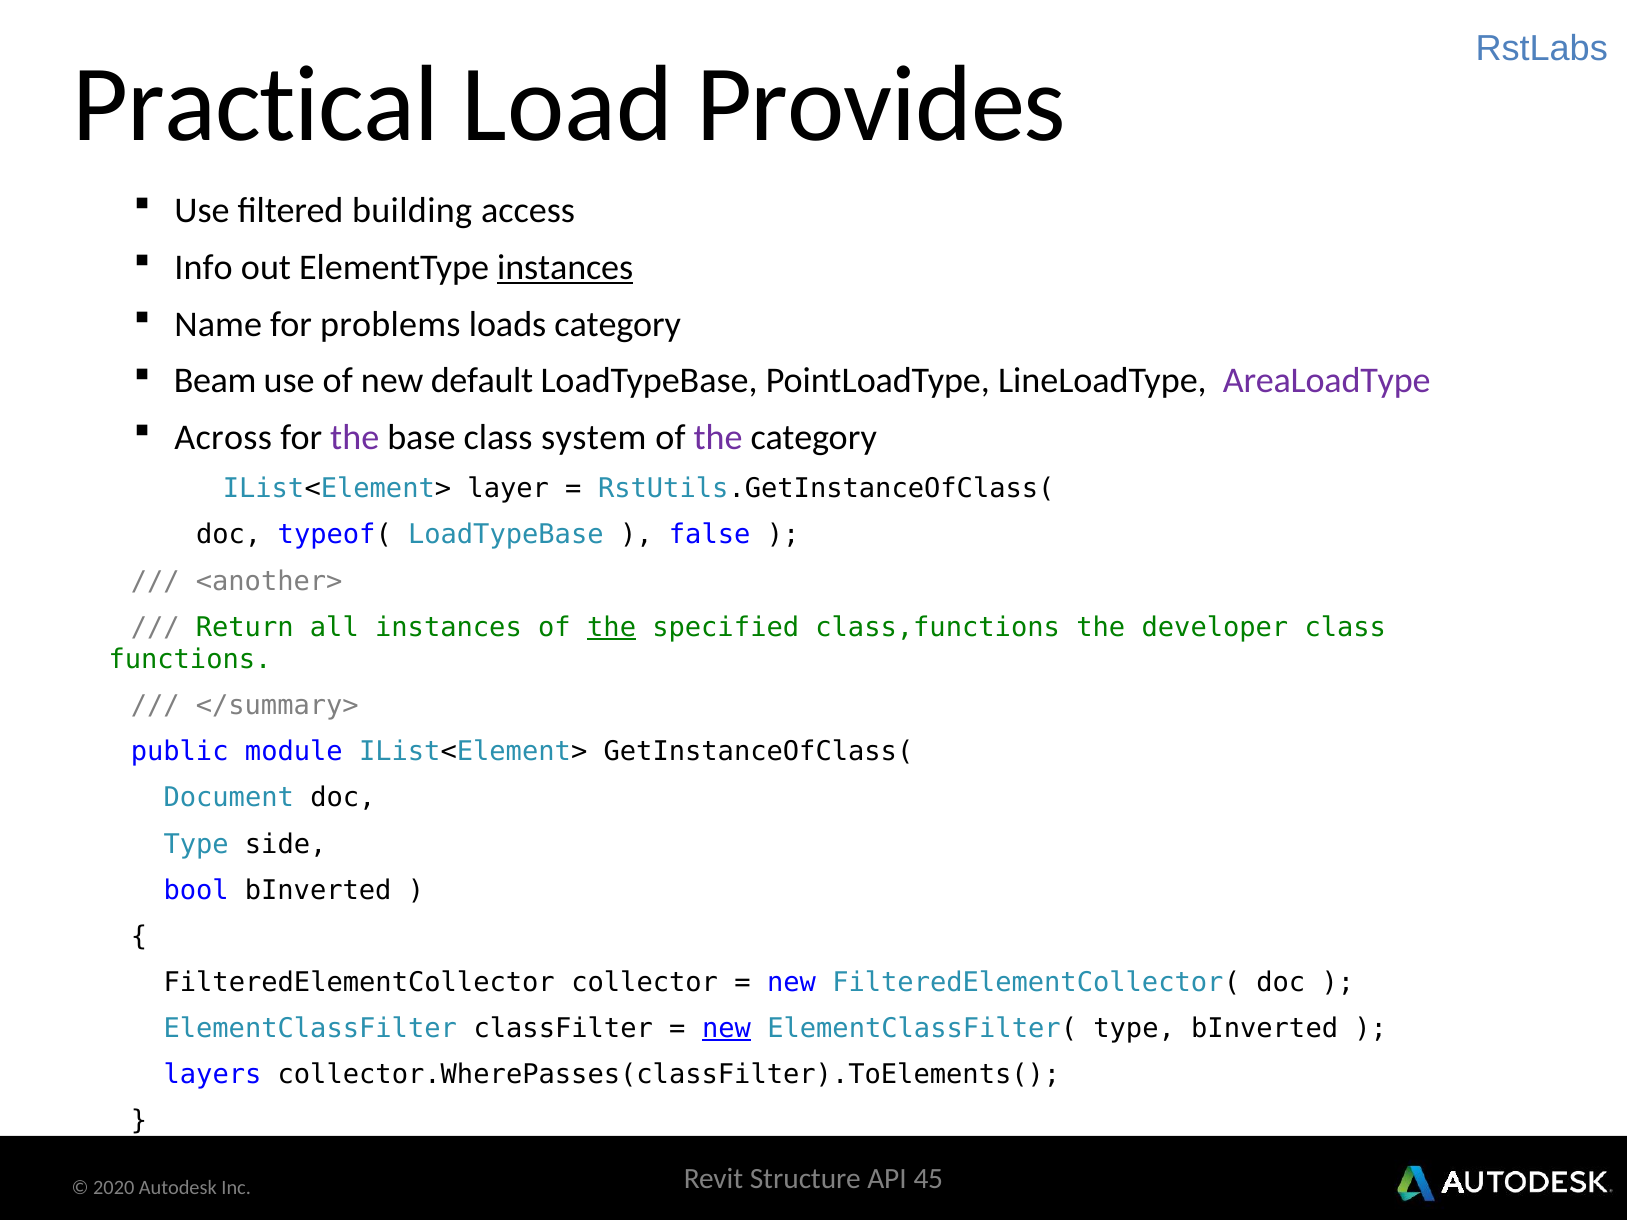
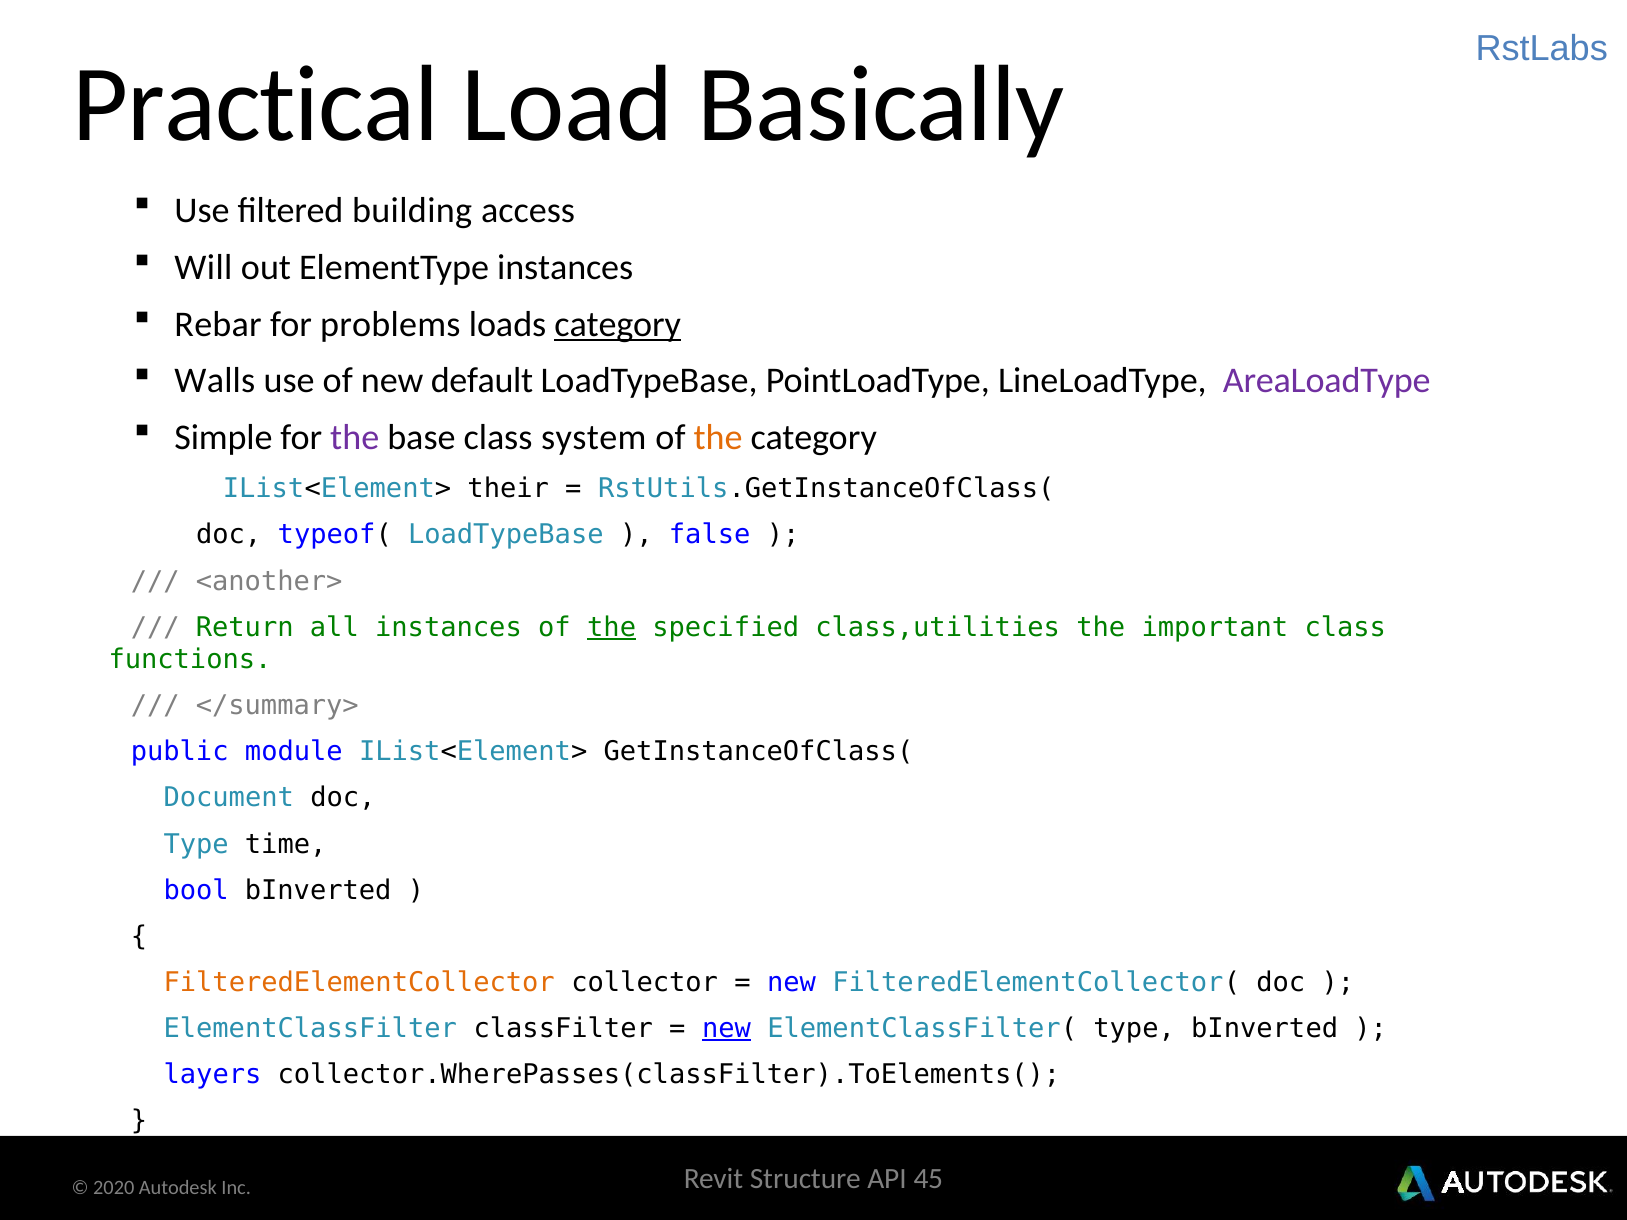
Provides: Provides -> Basically (881, 105)
Info: Info -> Will (203, 267)
instances underline: present -> none (565, 267)
Name: Name -> Rebar (218, 324)
category underline: none -> present (618, 324)
Beam: Beam -> Walls (215, 381)
Across: Across -> Simple (223, 438)
the colour: purple -> orange (718, 438)
layer: layer -> their (508, 489)
class,functions: class,functions -> class,utilities (938, 627)
developer: developer -> important (1215, 627)
side: side -> time (286, 844)
FilteredElementCollector colour: black -> orange (359, 983)
